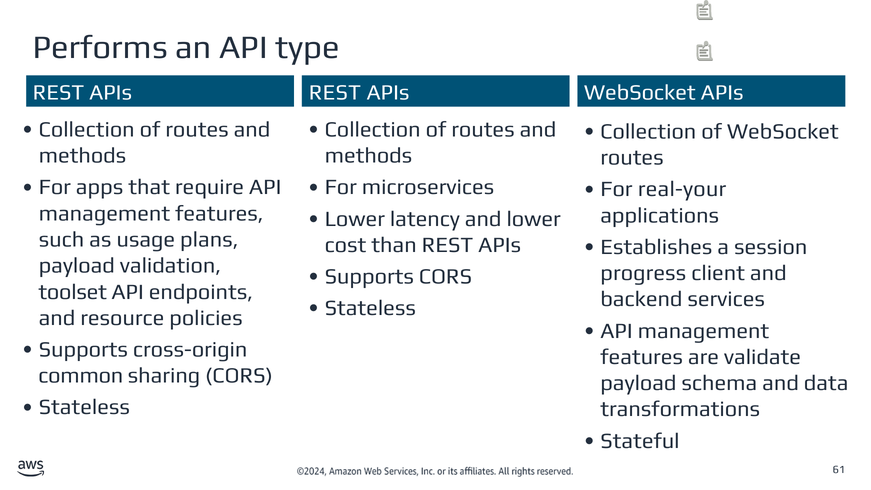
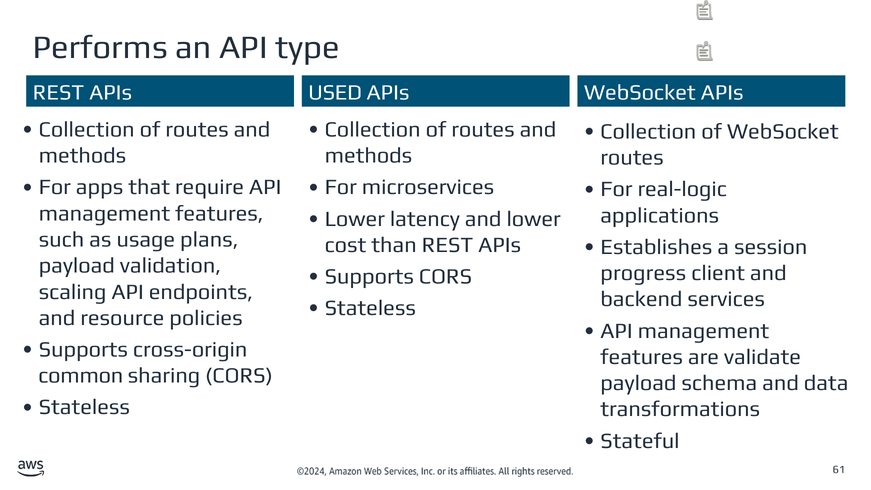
REST: REST -> USED (335, 92)
real-your: real-your -> real-logic (682, 189)
toolset: toolset -> scaling (73, 292)
